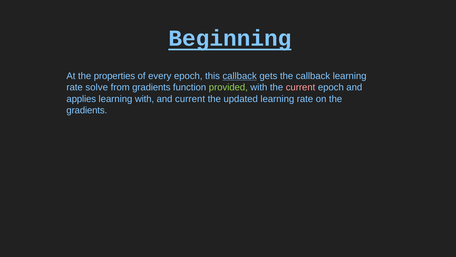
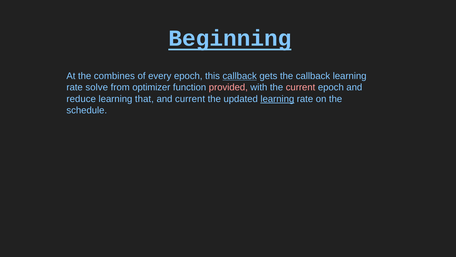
properties: properties -> combines (114, 76)
from gradients: gradients -> optimizer (151, 87)
provided colour: light green -> pink (228, 87)
applies: applies -> reduce (81, 99)
learning with: with -> that (144, 99)
learning underline: none -> present (277, 99)
gradients: gradients -> schedule (87, 110)
